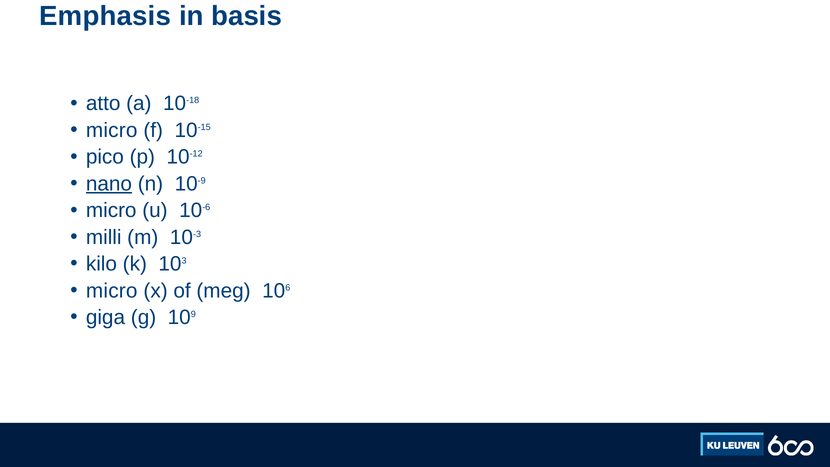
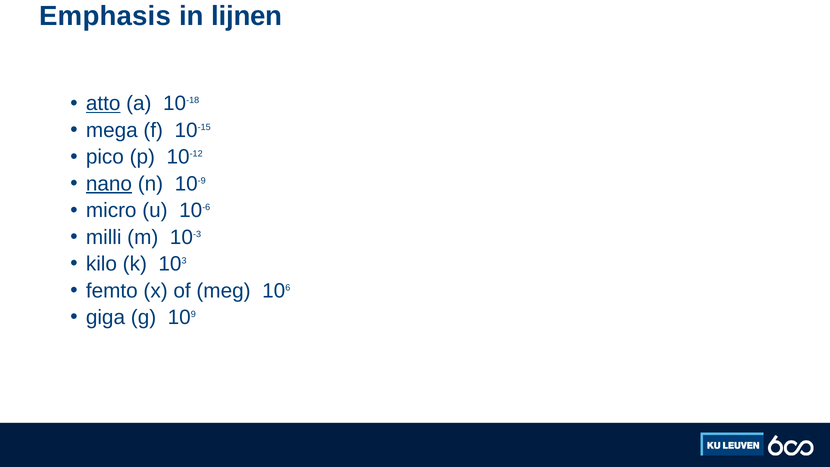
basis: basis -> lijnen (247, 16)
atto underline: none -> present (103, 104)
micro: micro -> mega (112, 130)
micro: micro -> femto (112, 291)
